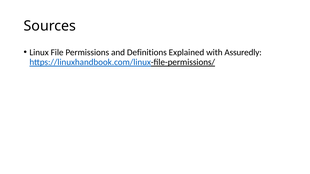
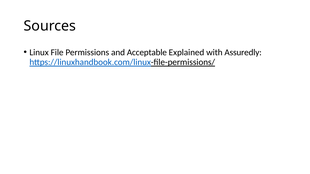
Definitions: Definitions -> Acceptable (147, 52)
